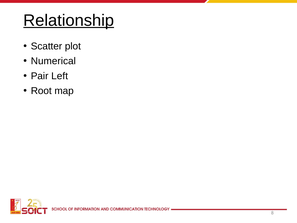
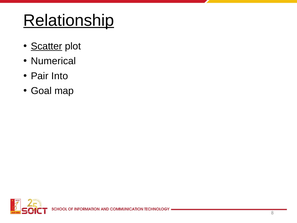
Scatter underline: none -> present (46, 46)
Left: Left -> Into (60, 76)
Root: Root -> Goal (41, 91)
